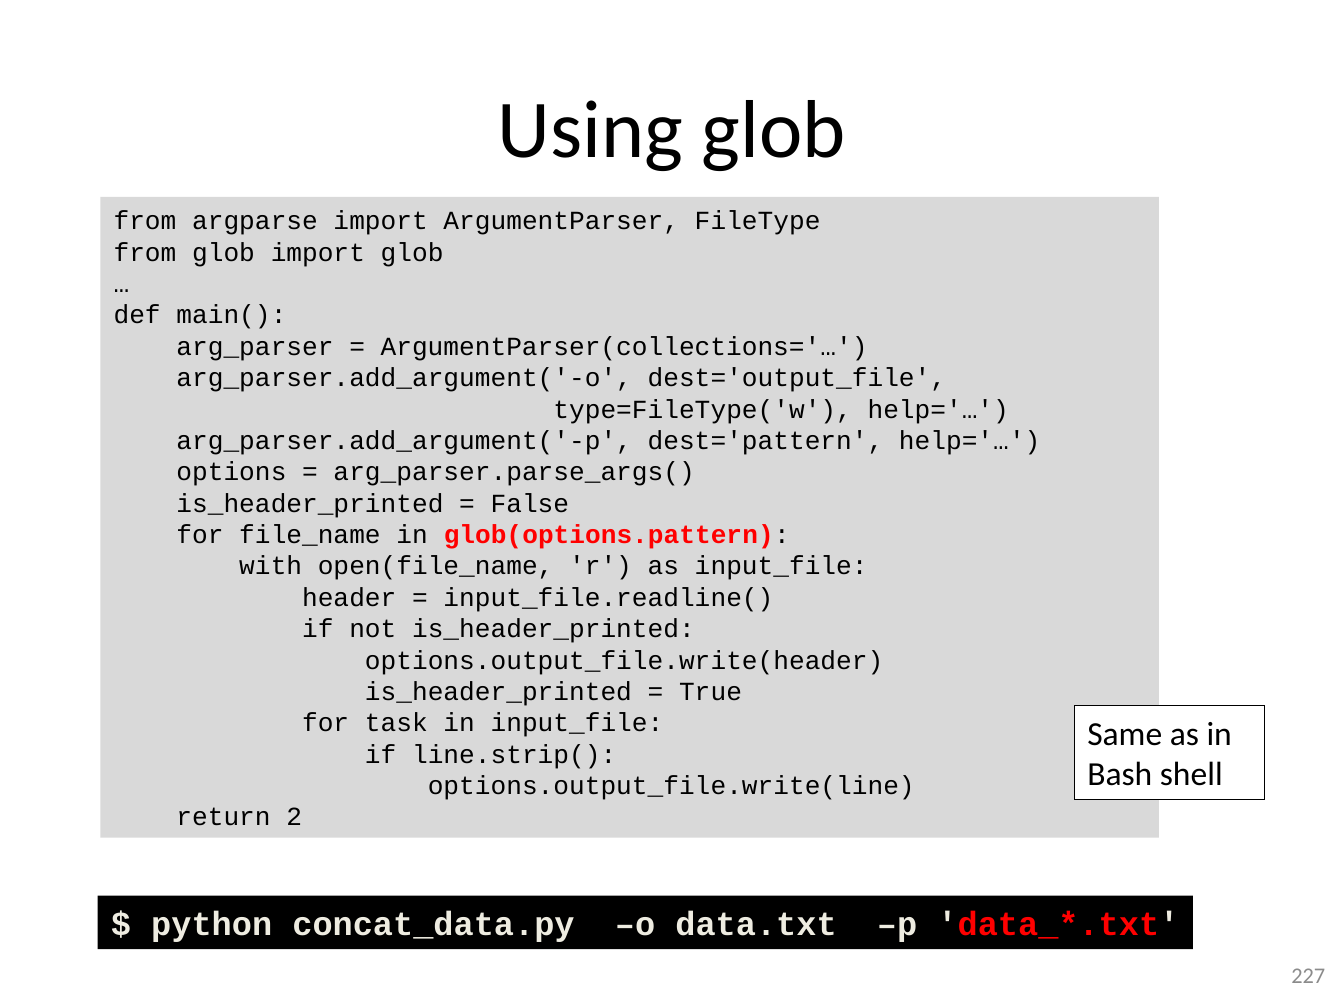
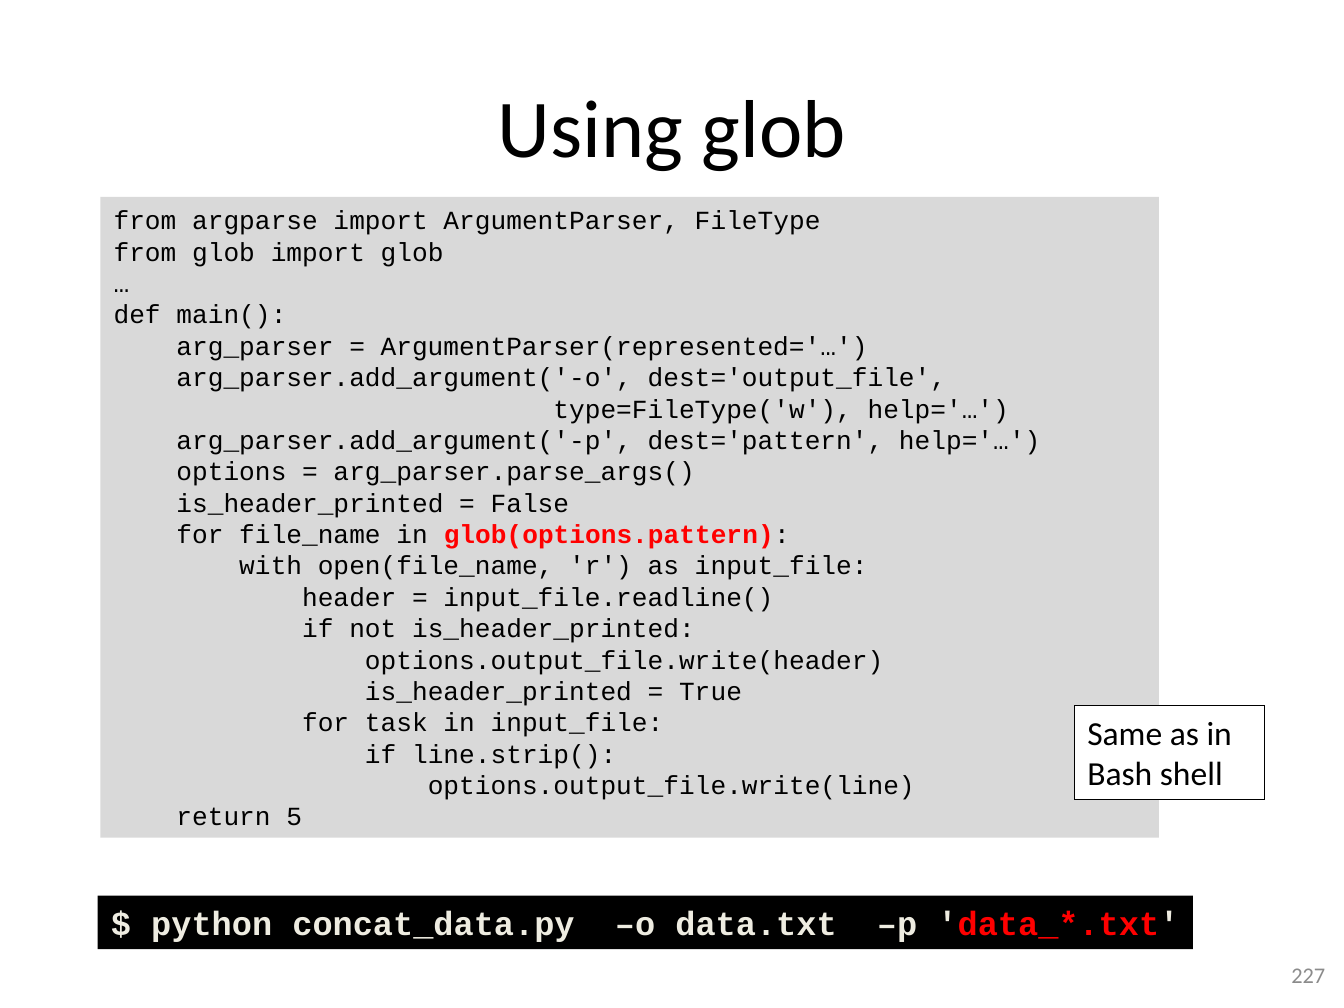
ArgumentParser(collections='…: ArgumentParser(collections='… -> ArgumentParser(represented='… (624, 347)
2: 2 -> 5 (294, 817)
